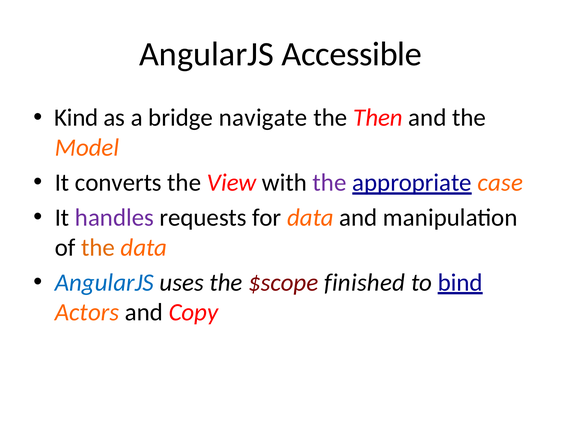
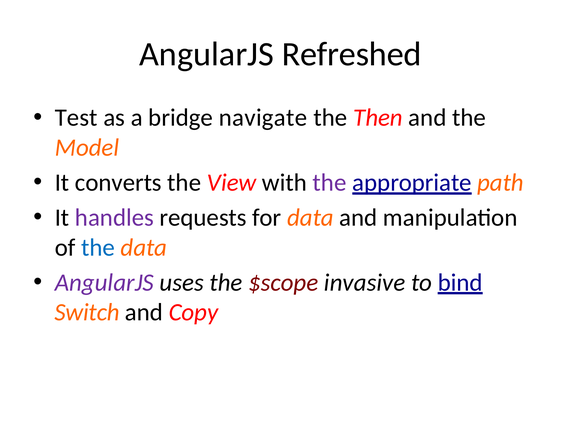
Accessible: Accessible -> Refreshed (352, 54)
Kind: Kind -> Test (76, 118)
case: case -> path (501, 183)
the colour: orange -> blue (98, 247)
AngularJS colour: blue -> purple (104, 282)
finished: finished -> invasive (365, 282)
Actors: Actors -> Switch (87, 312)
